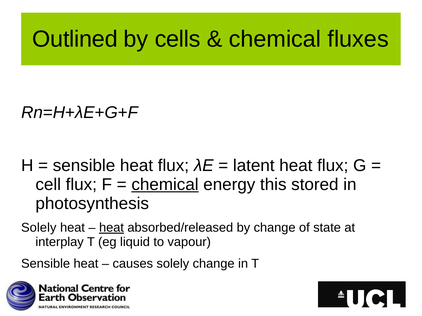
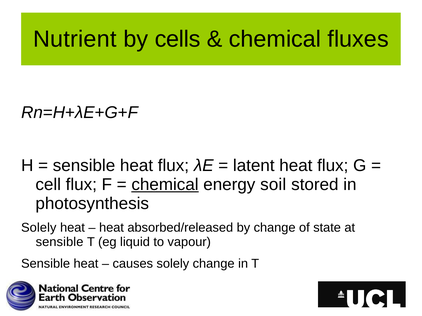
Outlined: Outlined -> Nutrient (75, 39)
this: this -> soil (273, 185)
heat underline: present -> none (112, 228)
interplay: interplay -> sensible (60, 242)
